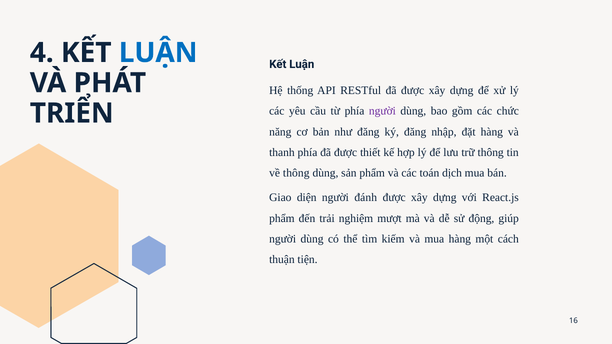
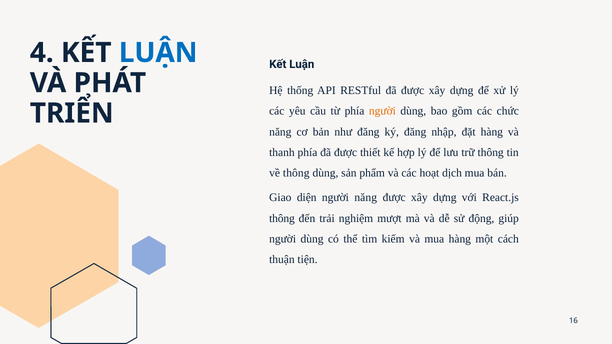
người colour: purple -> orange (382, 111)
toán: toán -> hoạt (429, 173)
người đánh: đánh -> năng (366, 198)
phẩm: phẩm -> thông (282, 218)
